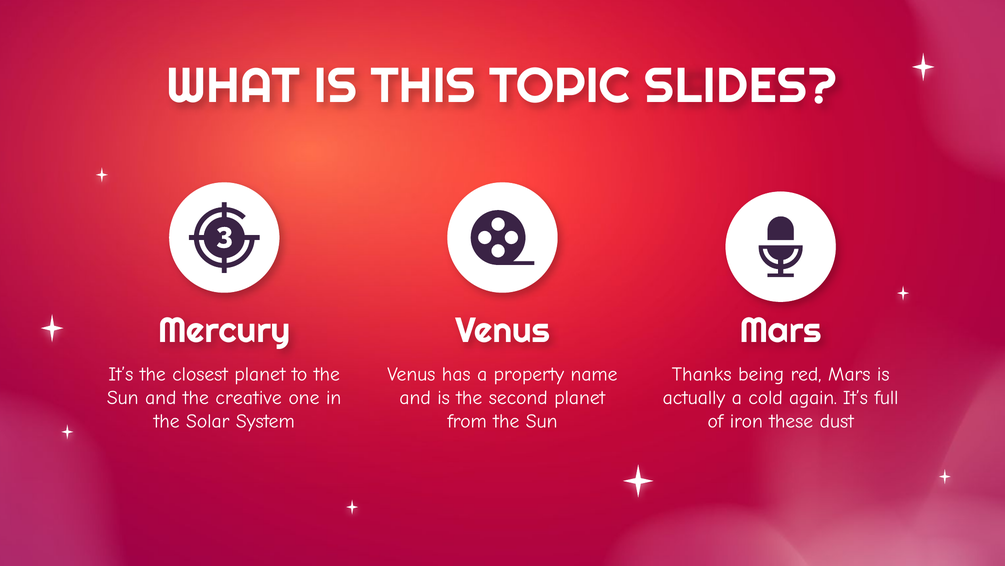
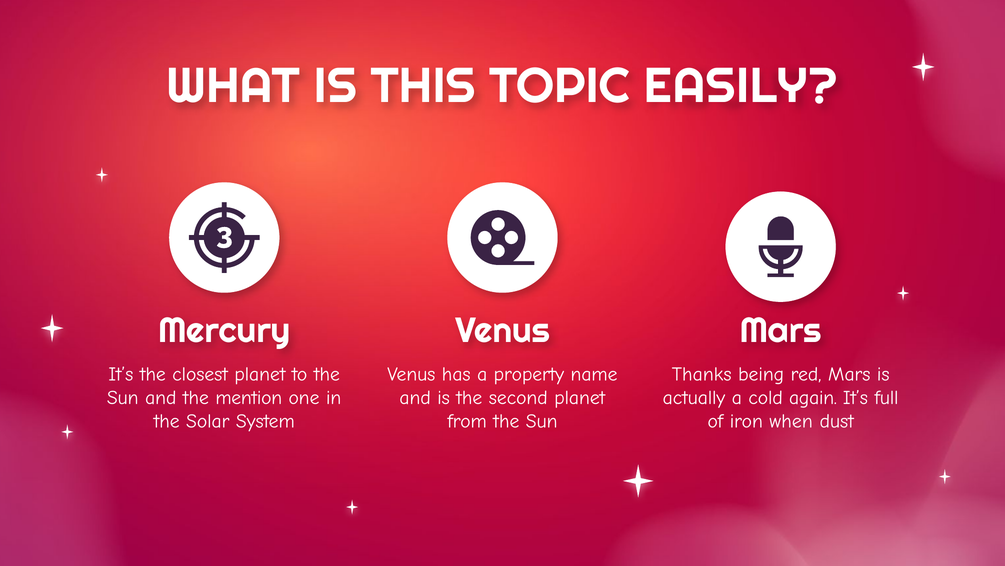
SLIDES: SLIDES -> EASILY (741, 86)
creative: creative -> mention (249, 397)
these: these -> when (791, 421)
